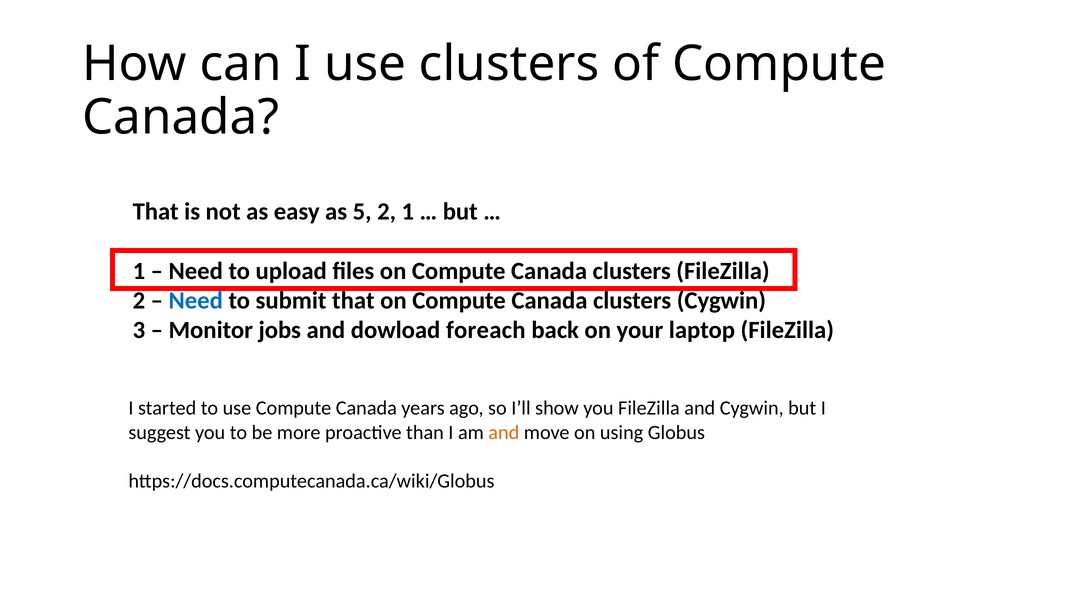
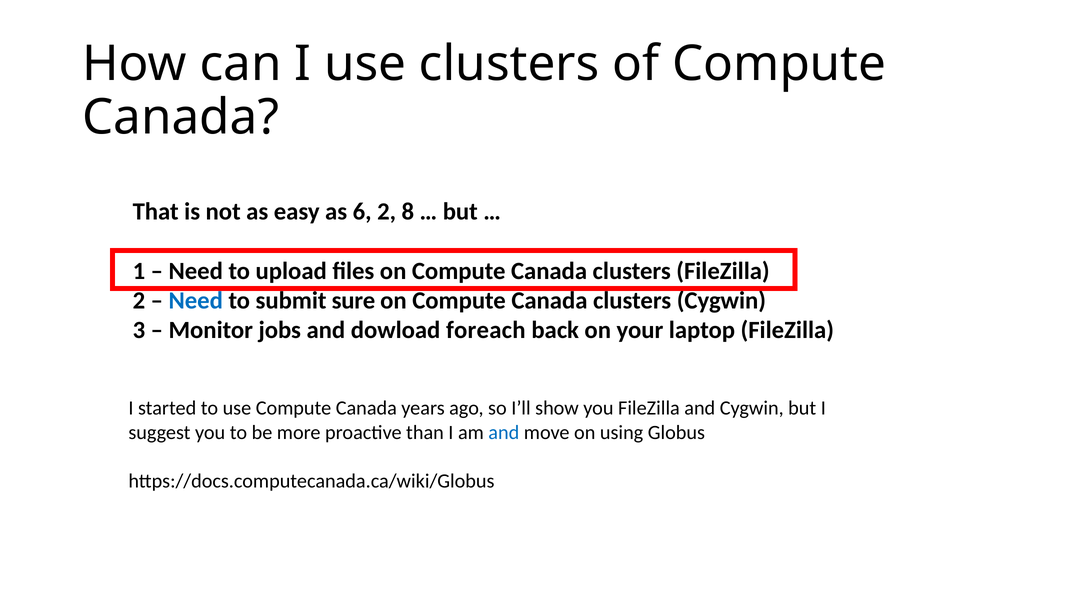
5: 5 -> 6 (362, 212)
2 1: 1 -> 8 (408, 212)
submit that: that -> sure (353, 301)
and colour: orange -> blue (504, 432)
